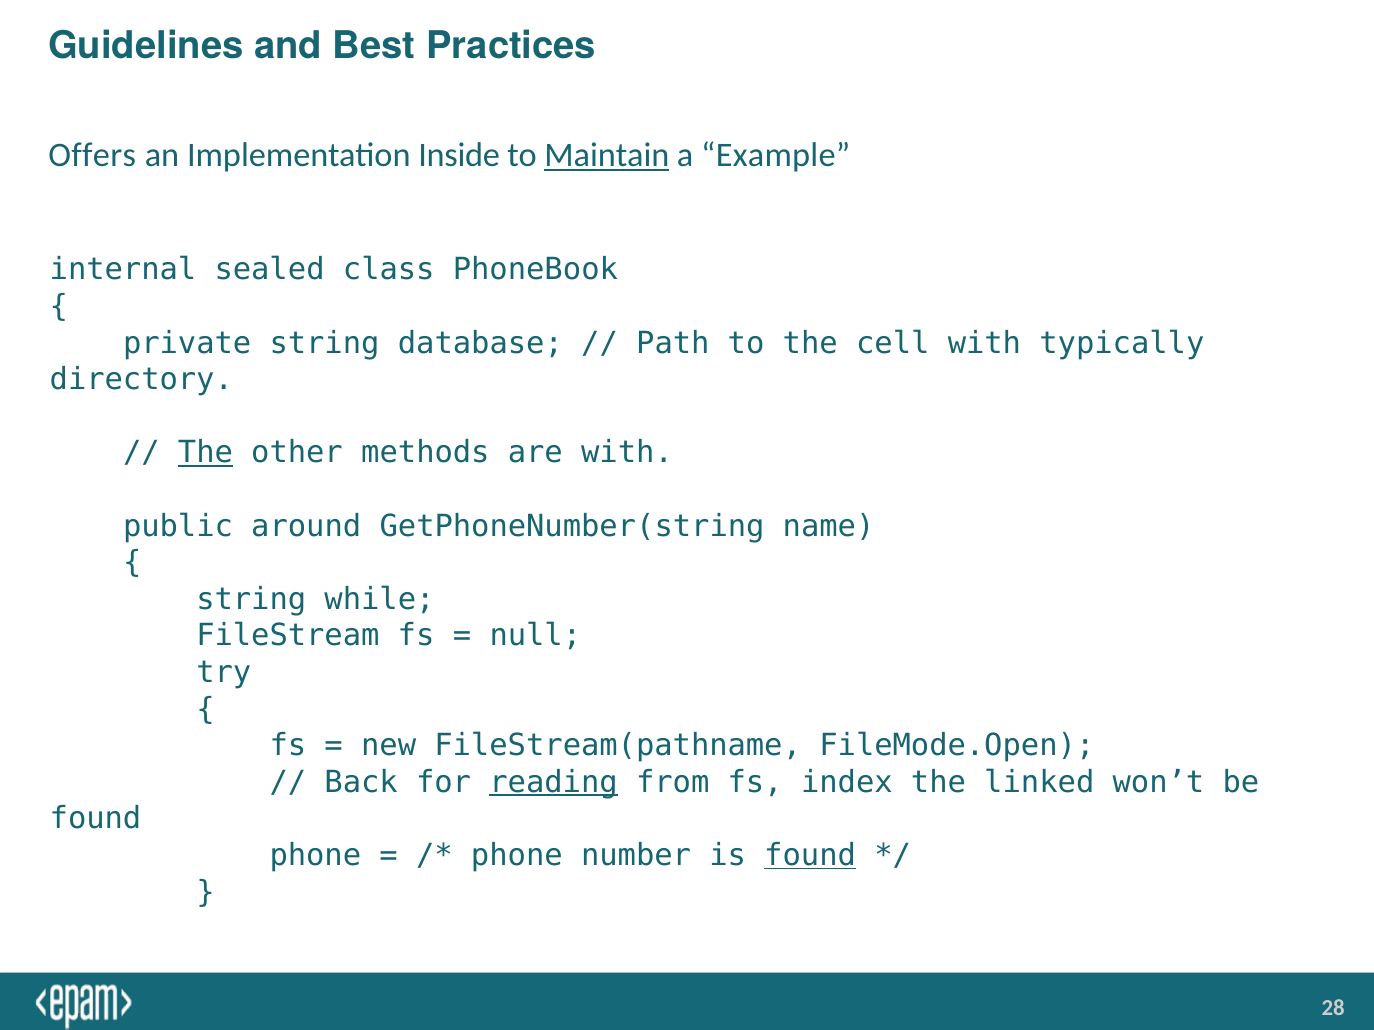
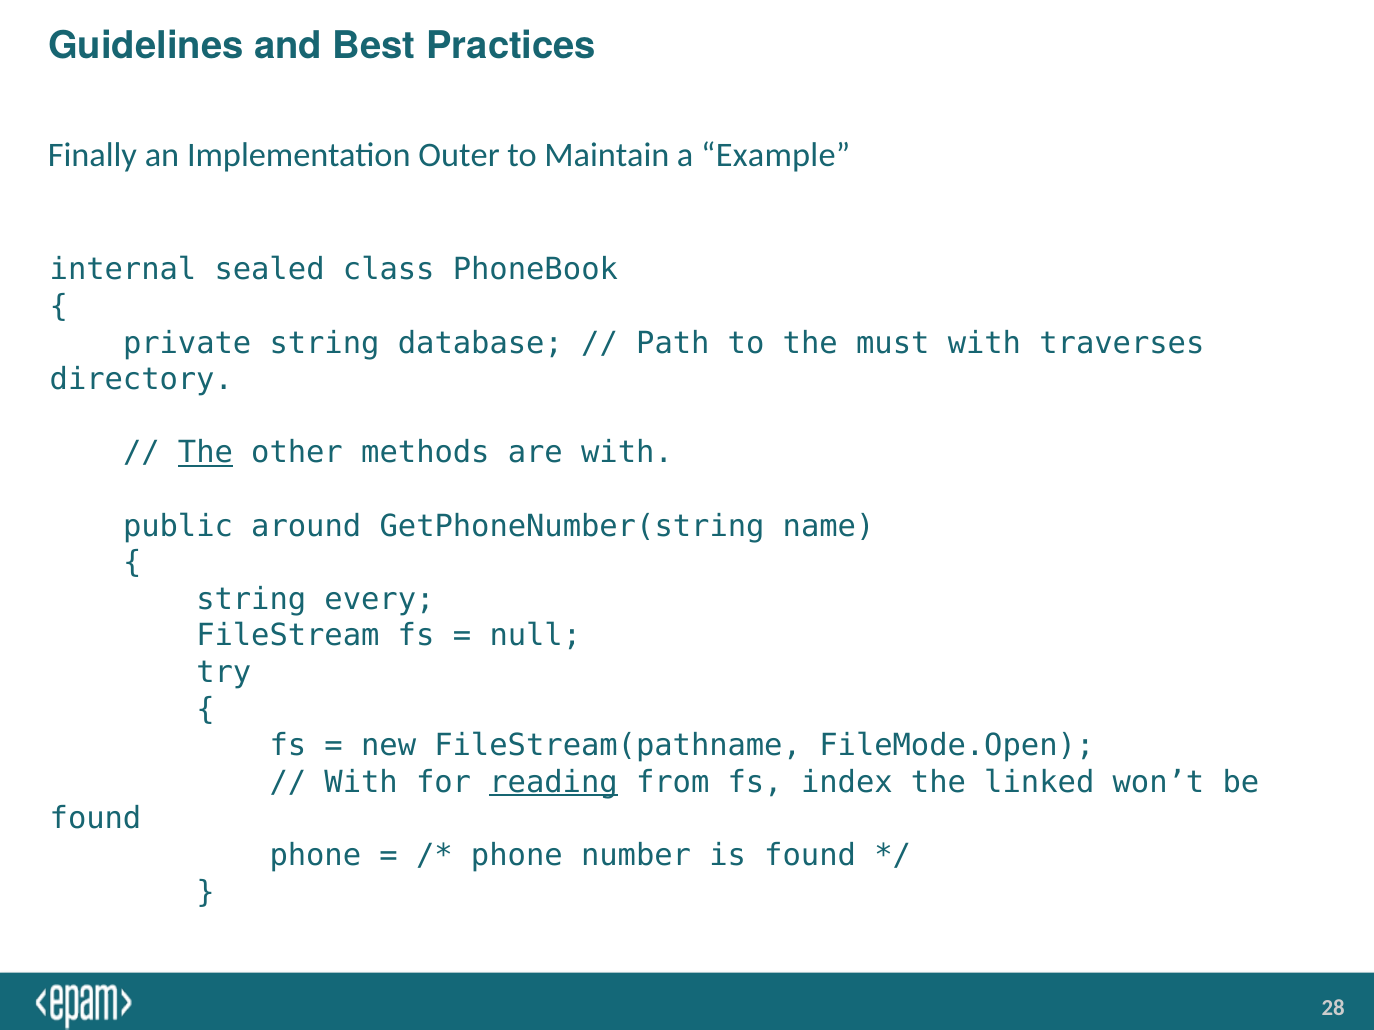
Offers: Offers -> Finally (92, 156)
Inside: Inside -> Outer (459, 156)
Maintain underline: present -> none (607, 156)
cell: cell -> must (893, 343)
typically: typically -> traverses (1122, 343)
while: while -> every (379, 599)
Back: Back -> With (361, 783)
found underline: present -> none (810, 856)
